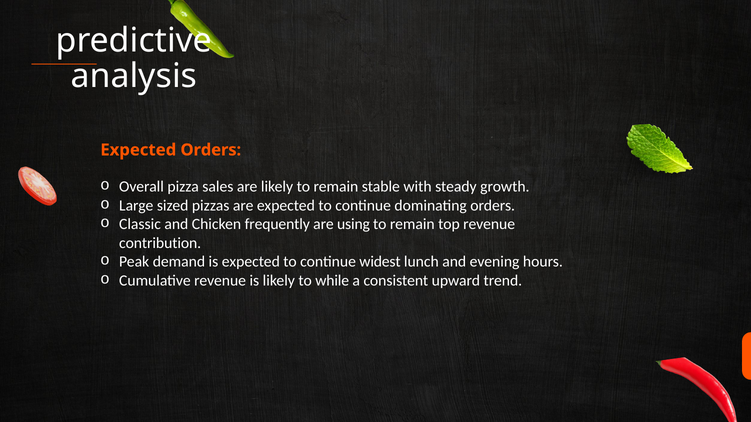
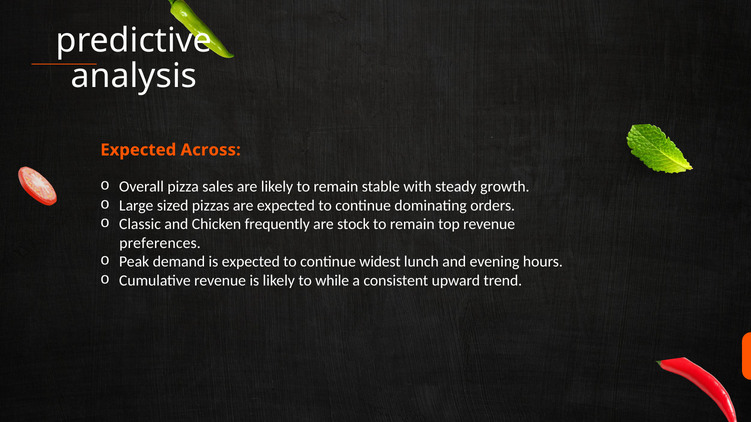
Expected Orders: Orders -> Across (211, 150)
using: using -> stock (353, 224)
contribution: contribution -> preferences (160, 243)
